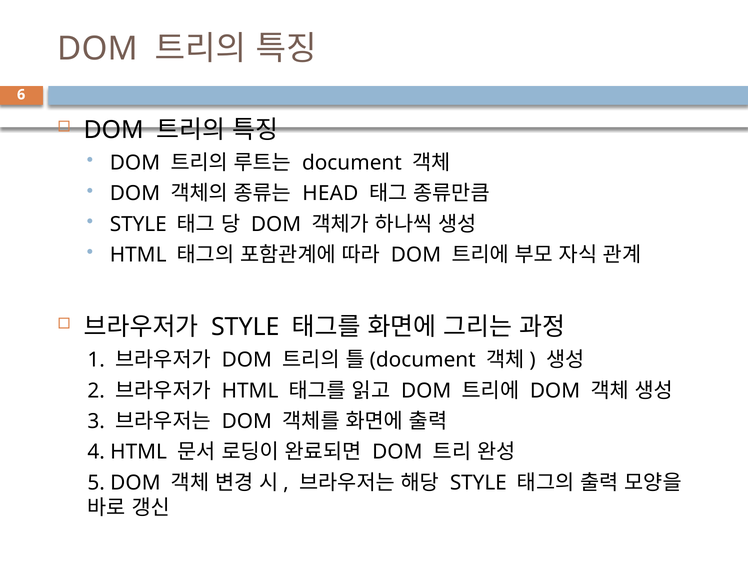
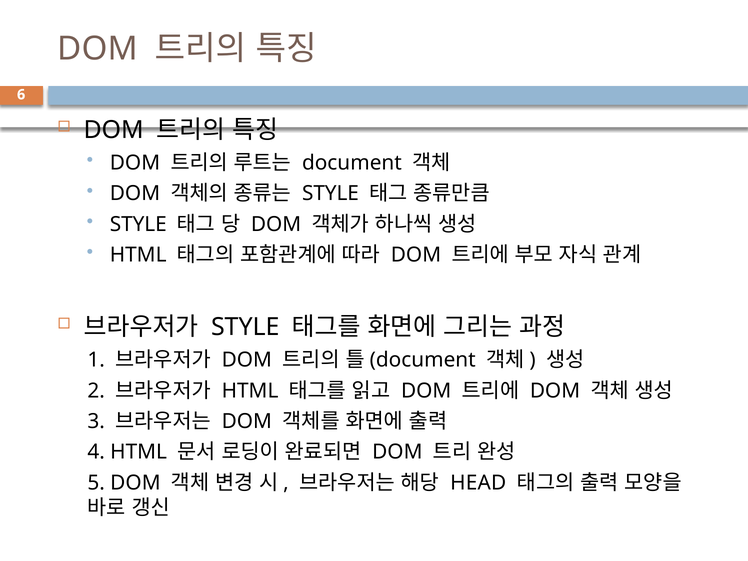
HEAD: HEAD -> STYLE (330, 194)
STYLE: STYLE -> HEAD (478, 483)
